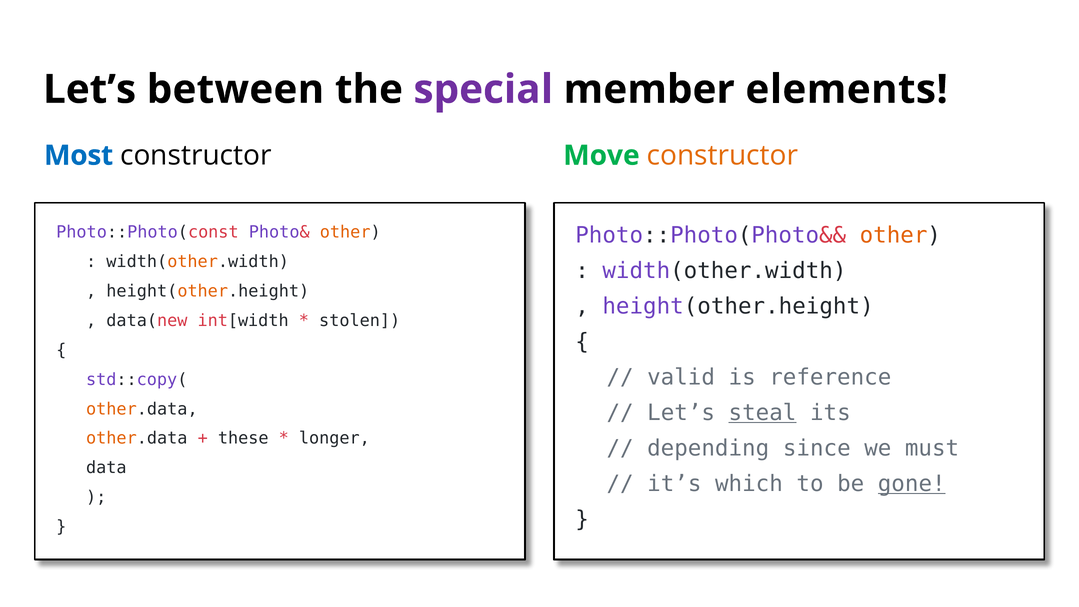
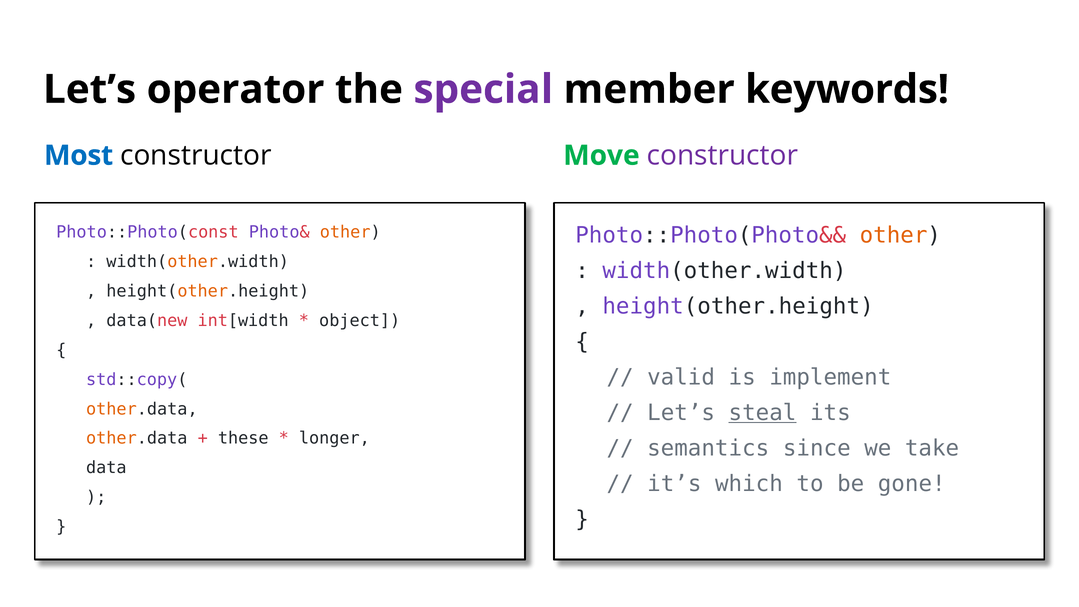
between: between -> operator (236, 89)
elements: elements -> keywords (847, 89)
constructor colour: orange -> purple (722, 155)
stolen: stolen -> object (360, 320)
reference: reference -> implement (830, 377)
depending: depending -> semantics (708, 448)
must: must -> take (932, 448)
gone underline: present -> none (912, 484)
